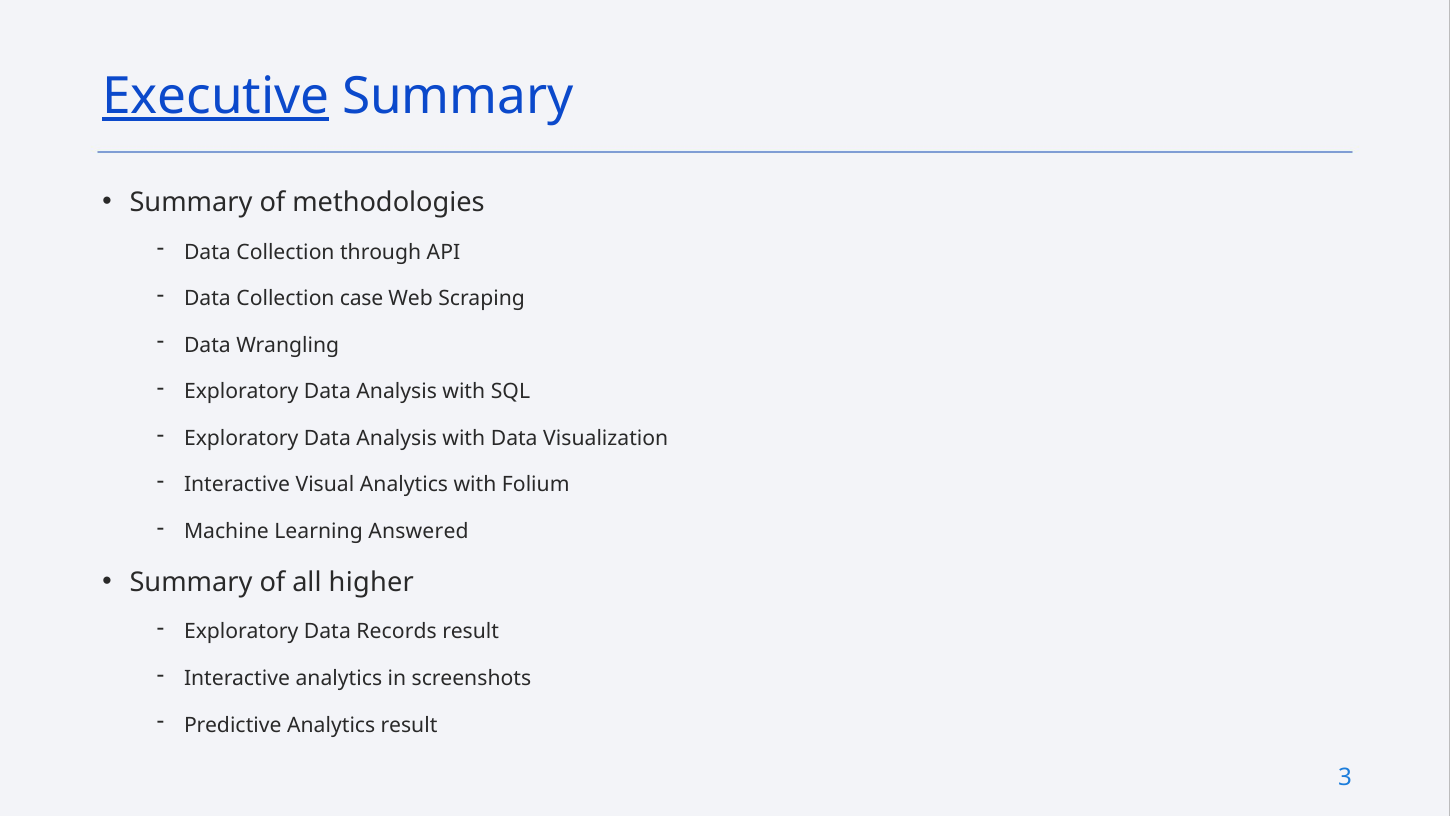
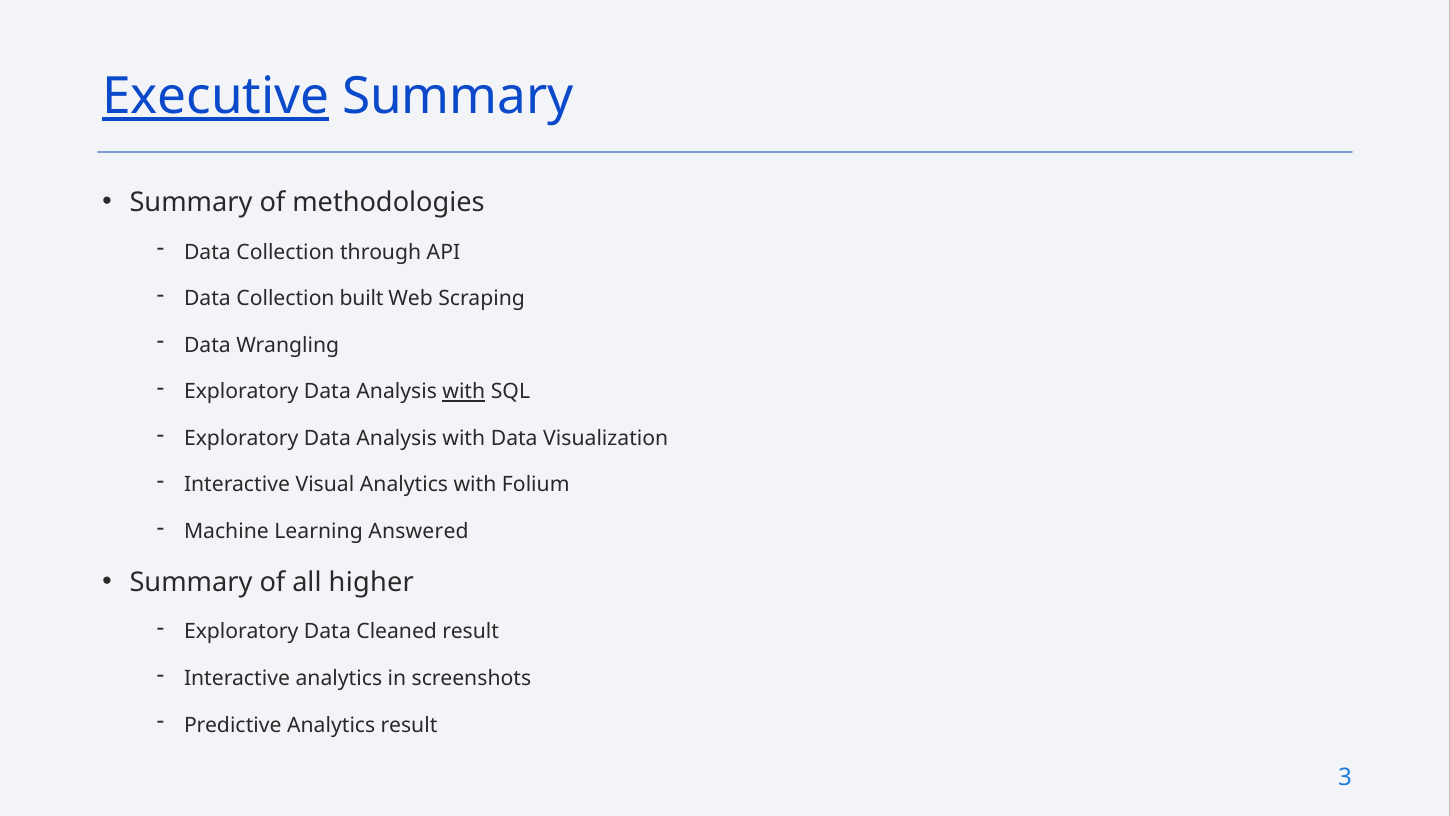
case: case -> built (362, 299)
with underline: none -> present (464, 392)
Records: Records -> Cleaned (397, 632)
